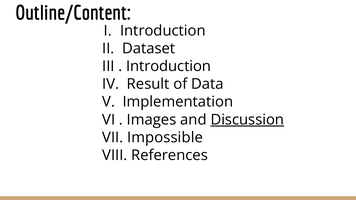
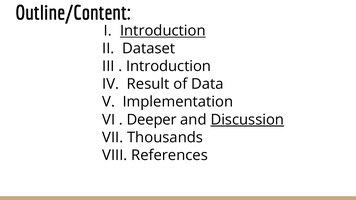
Introduction underline: none -> present (163, 31)
Images: Images -> Deeper (152, 120)
Impossible: Impossible -> Thousands (165, 138)
